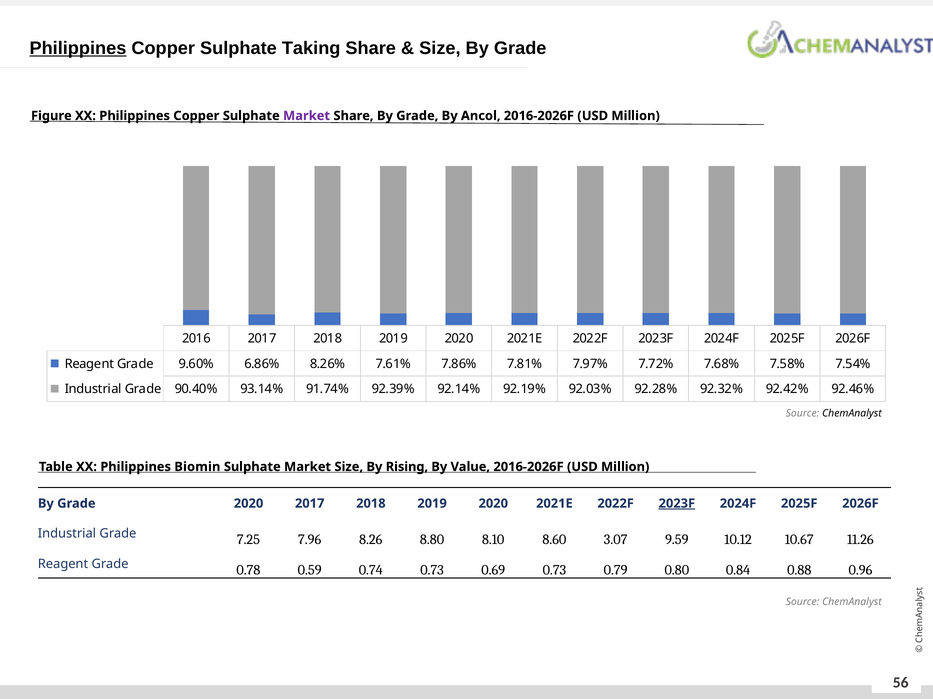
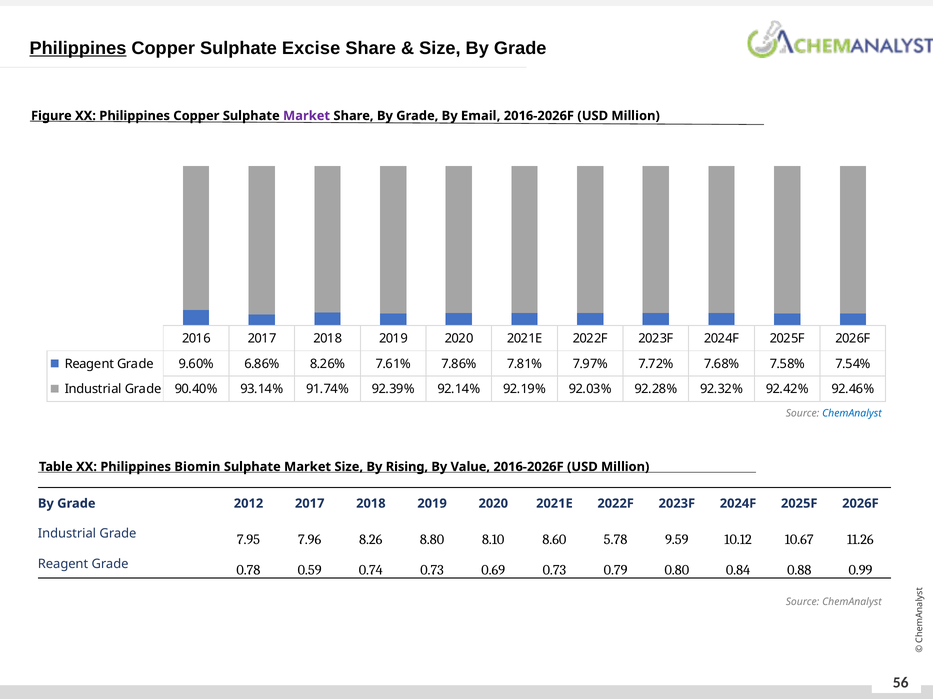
Taking: Taking -> Excise (311, 48)
Ancol: Ancol -> Email (481, 116)
ChemAnalyst colour: black -> blue (852, 414)
Grade 2020: 2020 -> 2012 (249, 504)
2023F underline: present -> none (677, 504)
7.25: 7.25 -> 7.95 (248, 540)
3.07: 3.07 -> 5.78 (616, 540)
0.96: 0.96 -> 0.99 (860, 570)
